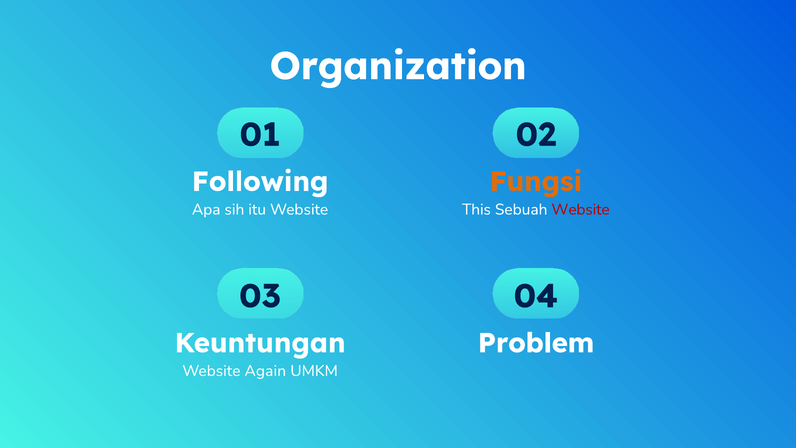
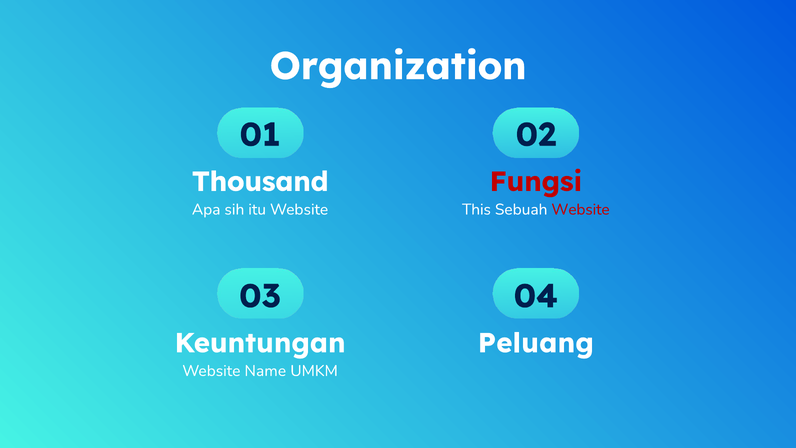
Following: Following -> Thousand (260, 182)
Fungsi colour: orange -> red (536, 182)
Problem: Problem -> Peluang (536, 343)
Again: Again -> Name (265, 371)
